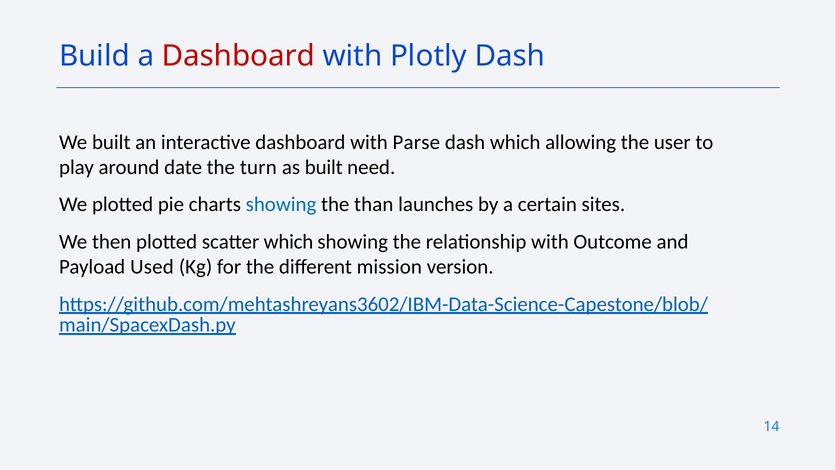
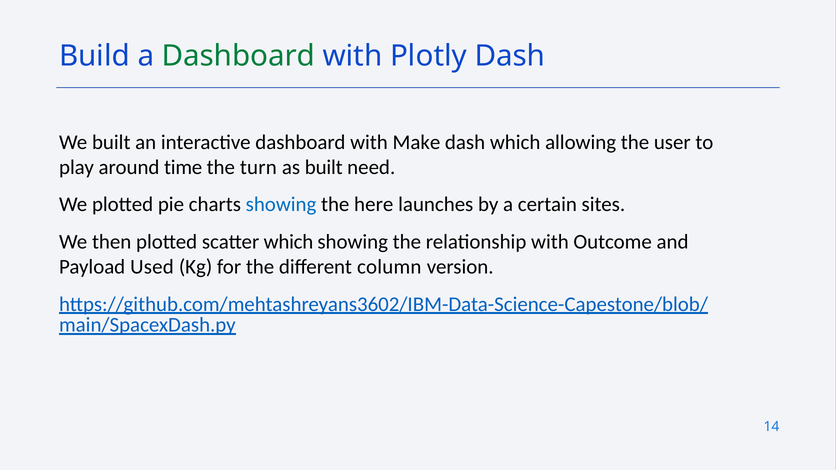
Dashboard colour: red -> green (238, 56)
Parse: Parse -> Make (416, 142)
date: date -> time (183, 167)
than: than -> here (374, 205)
mission: mission -> column (389, 267)
